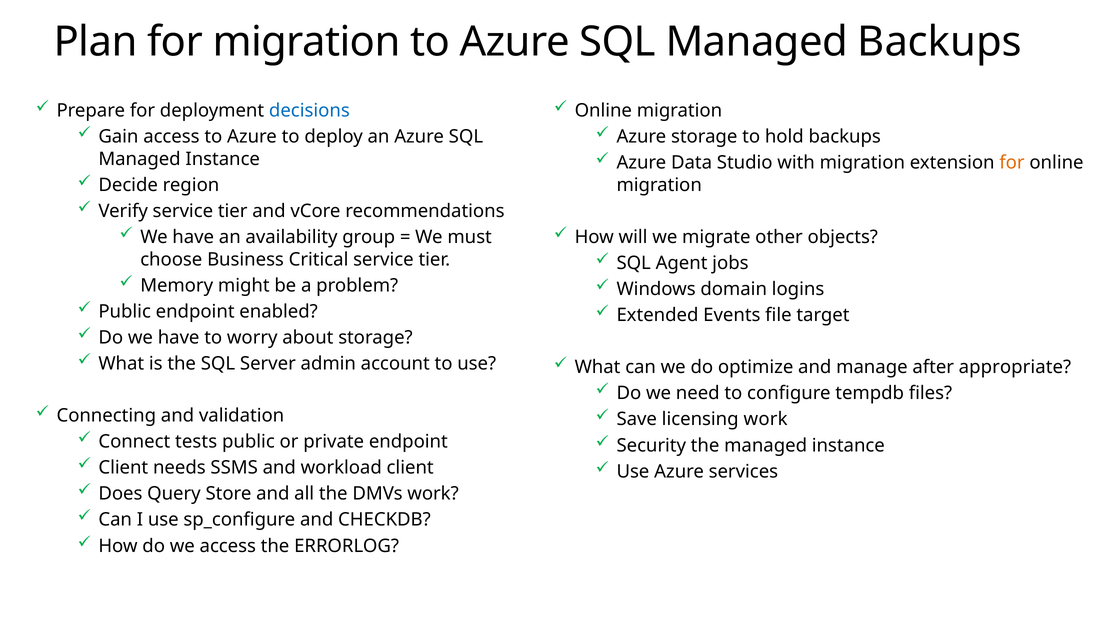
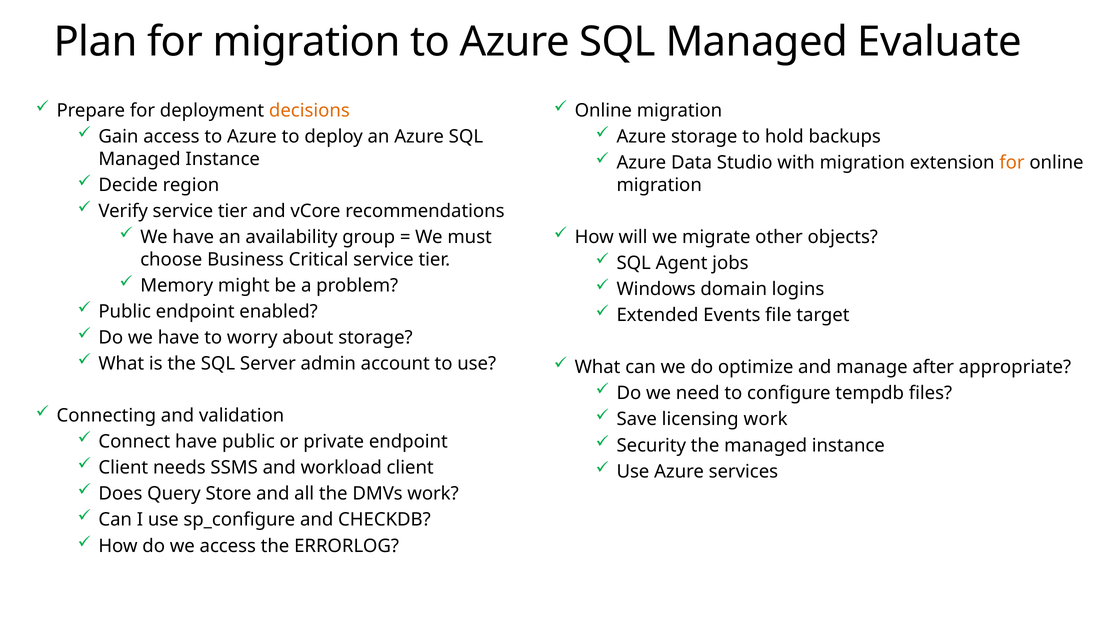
Managed Backups: Backups -> Evaluate (940, 42)
decisions colour: blue -> orange (309, 111)
Connect tests: tests -> have (196, 442)
